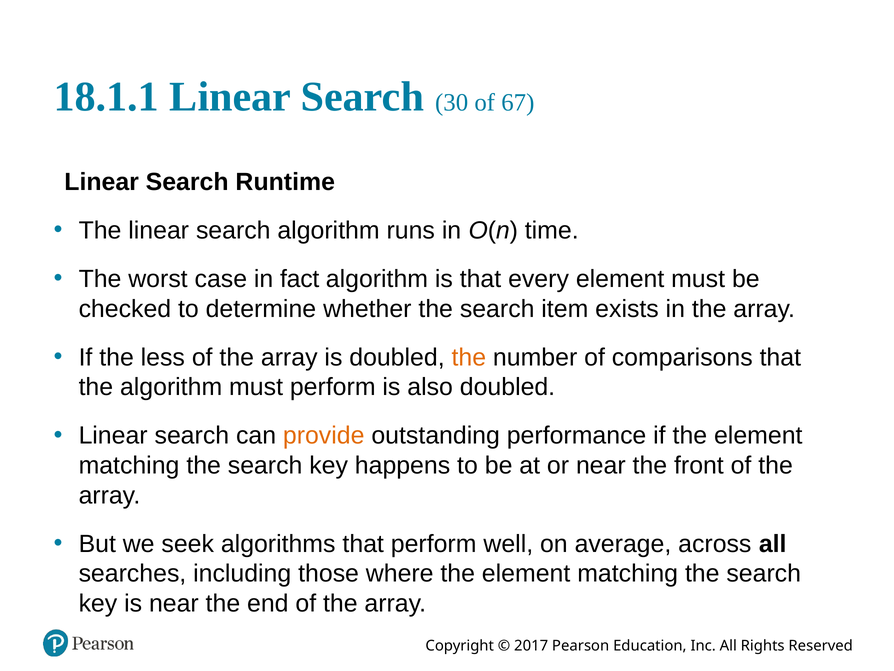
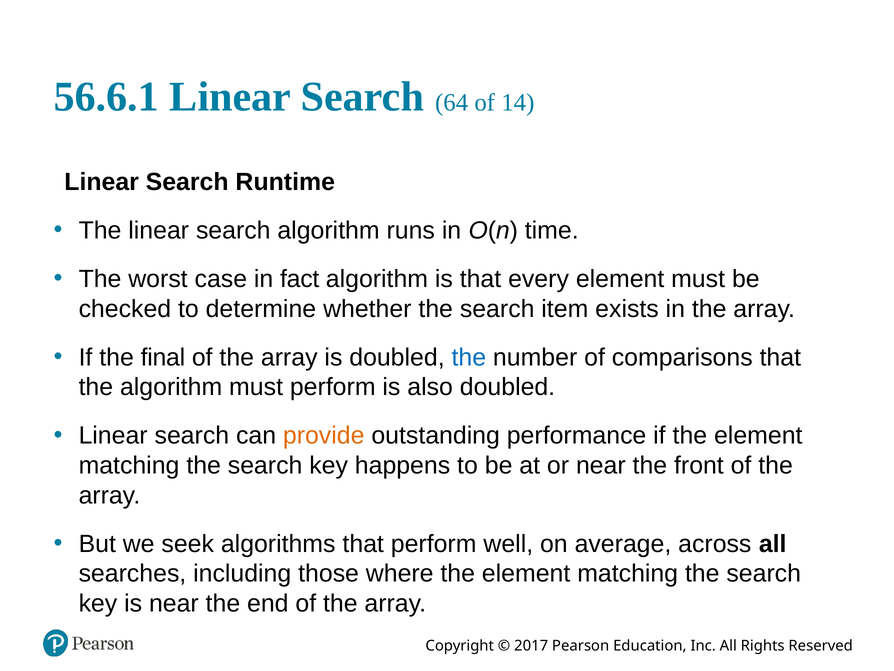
18.1.1: 18.1.1 -> 56.6.1 (106, 97)
30: 30 -> 64 (452, 103)
67: 67 -> 14 (518, 103)
less: less -> final (163, 357)
the colour: orange -> blue (469, 357)
